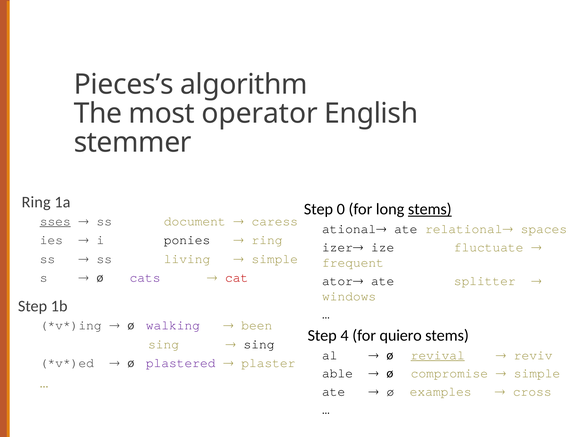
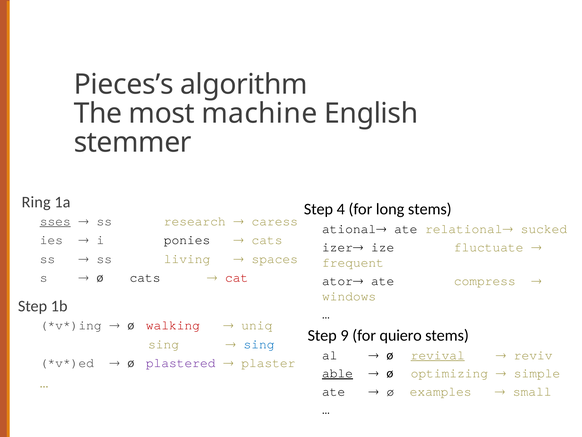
operator: operator -> machine (259, 113)
0: 0 -> 4 (341, 209)
stems underline: present -> none (430, 209)
document: document -> research (195, 221)
spaces: spaces -> sucked (544, 229)
ring: ring -> cats (267, 240)
simple: simple -> spaces (275, 258)
cats colour: purple -> black (145, 277)
splitter: splitter -> compress (485, 280)
walking colour: purple -> red (173, 325)
been: been -> uniq (257, 325)
4: 4 -> 9 (345, 335)
sing colour: black -> blue (259, 344)
able underline: none -> present (338, 373)
compromise: compromise -> optimizing (449, 373)
cross: cross -> small (532, 391)
